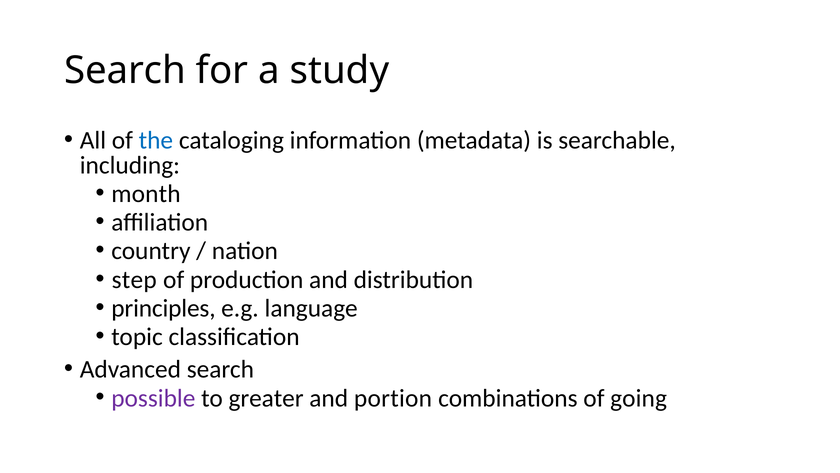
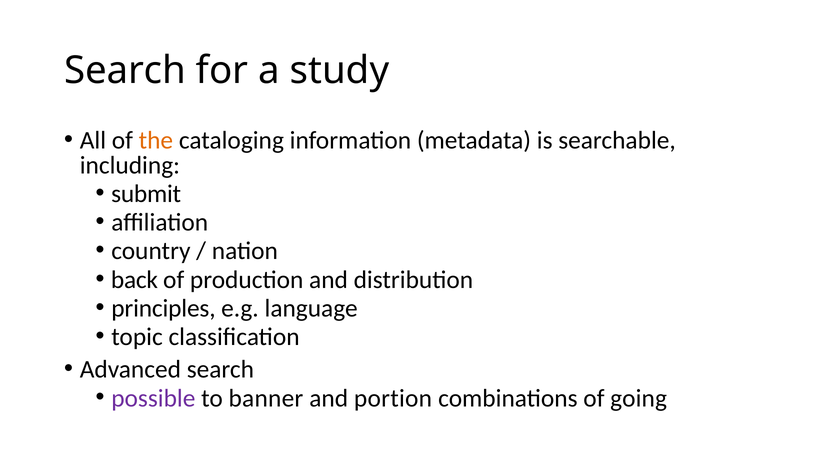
the colour: blue -> orange (156, 140)
month: month -> submit (146, 194)
step: step -> back (134, 279)
greater: greater -> banner (266, 398)
